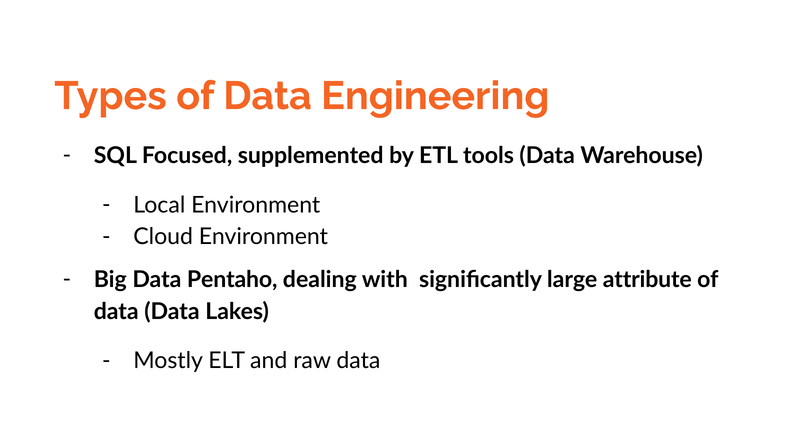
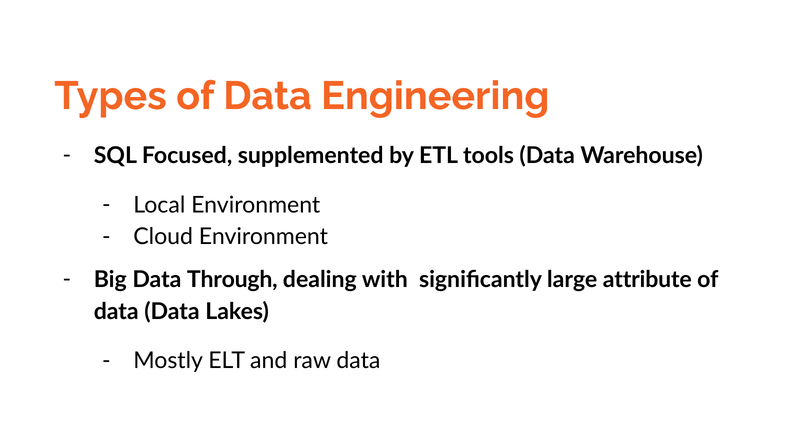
Pentaho: Pentaho -> Through (232, 280)
